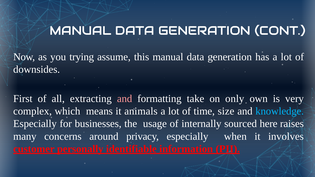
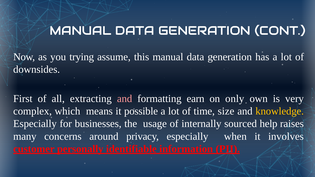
take: take -> earn (196, 99)
animals: animals -> possible (141, 111)
knowledge colour: light blue -> yellow (280, 111)
here: here -> help (269, 124)
